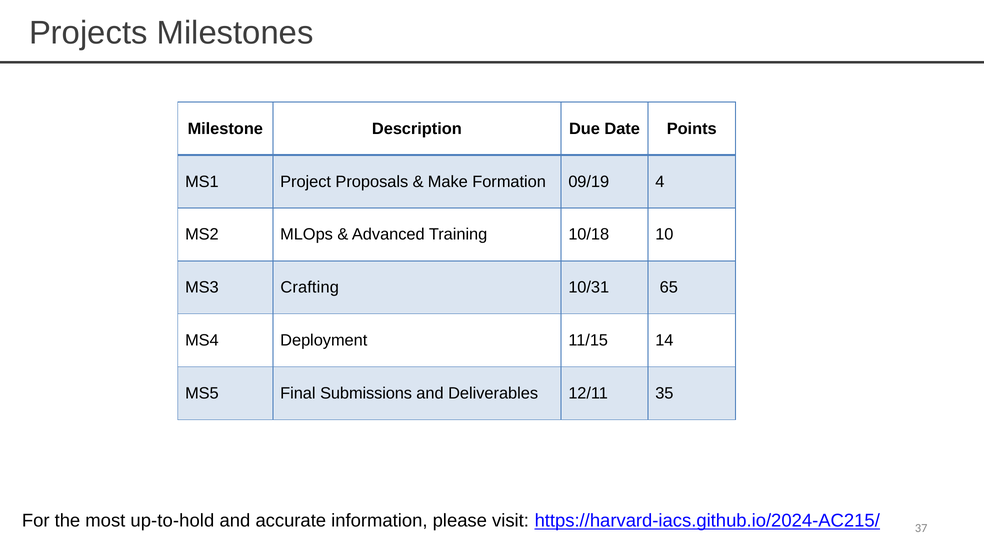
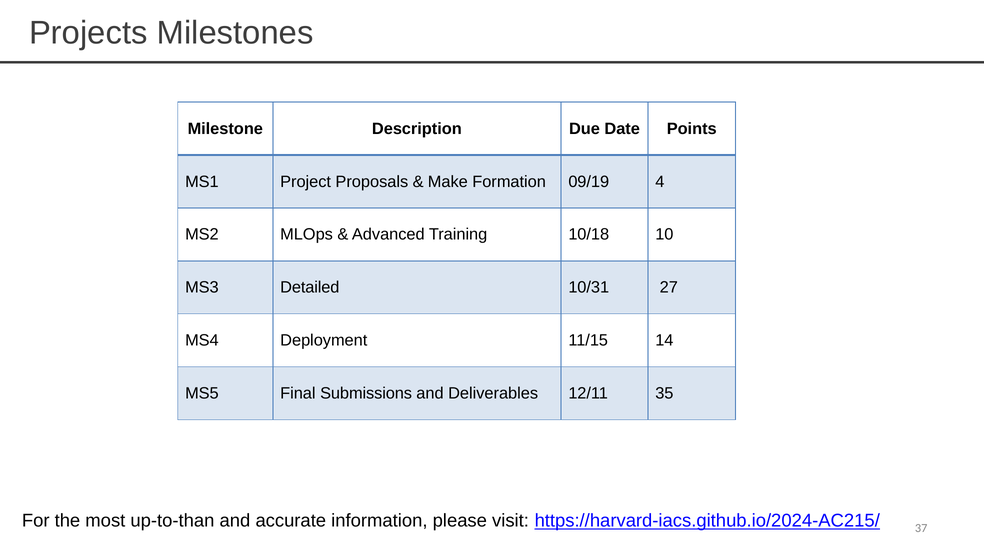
Crafting: Crafting -> Detailed (310, 288)
65: 65 -> 27 (669, 288)
up-to-hold: up-to-hold -> up-to-than (172, 521)
